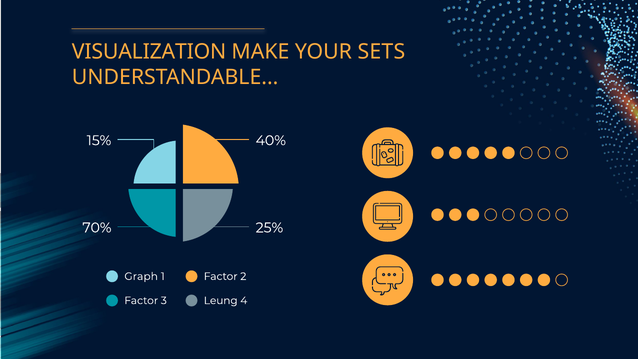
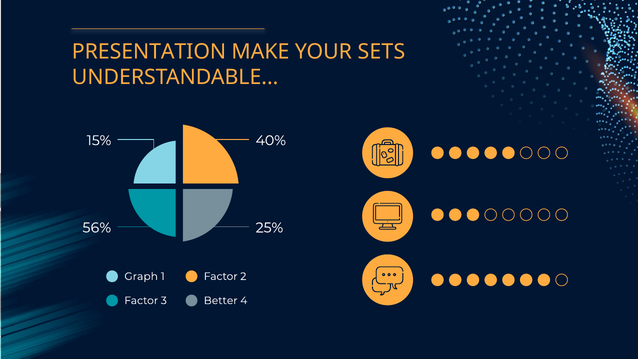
VISUALIZATION: VISUALIZATION -> PRESENTATION (149, 52)
70%: 70% -> 56% (97, 228)
Leung: Leung -> Better (221, 300)
